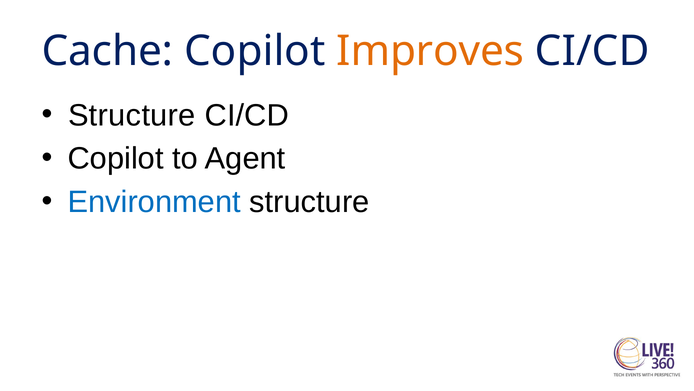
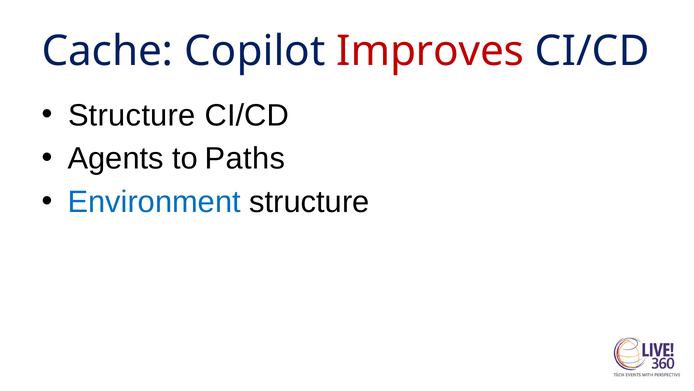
Improves colour: orange -> red (430, 51)
Copilot: Copilot -> Agents (116, 158)
Agent: Agent -> Paths (245, 158)
